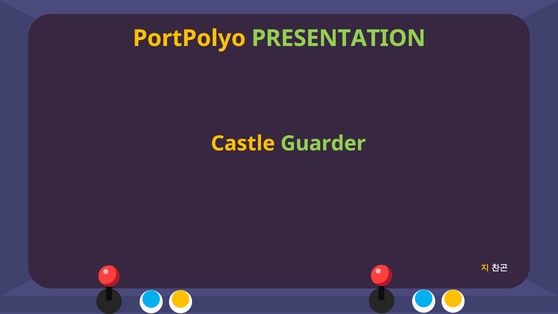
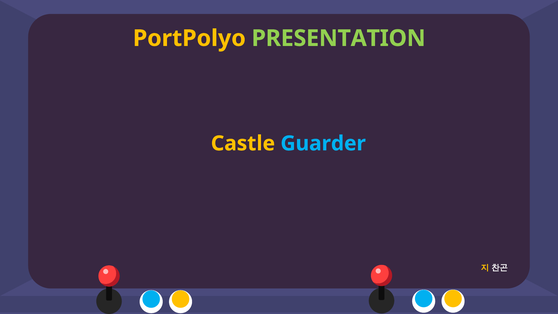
Guarder colour: light green -> light blue (323, 143)
